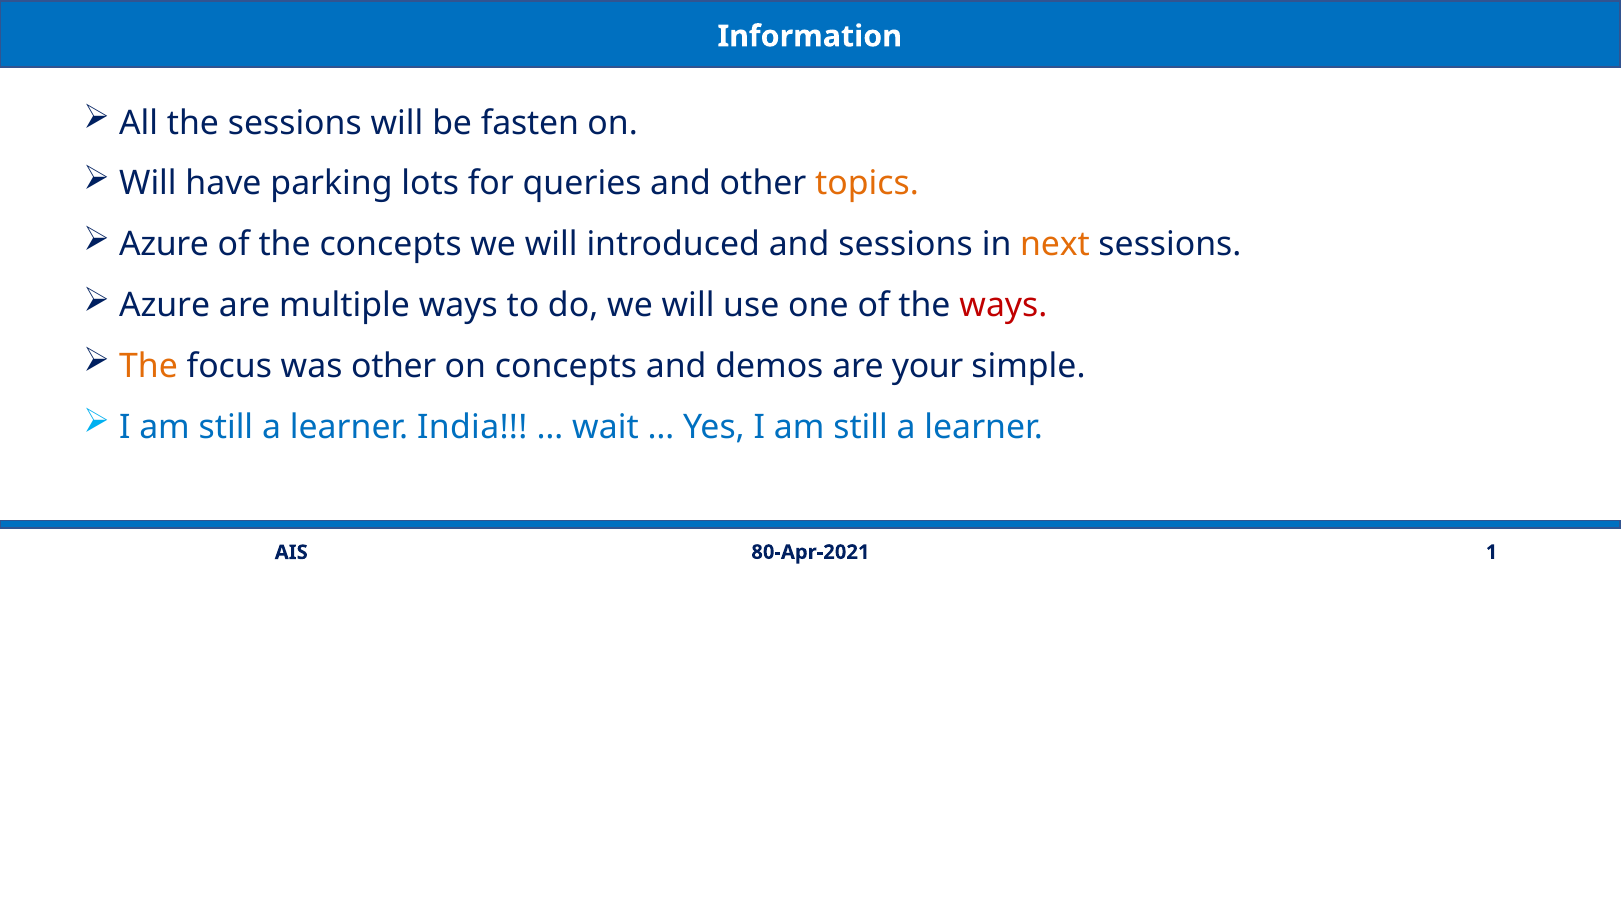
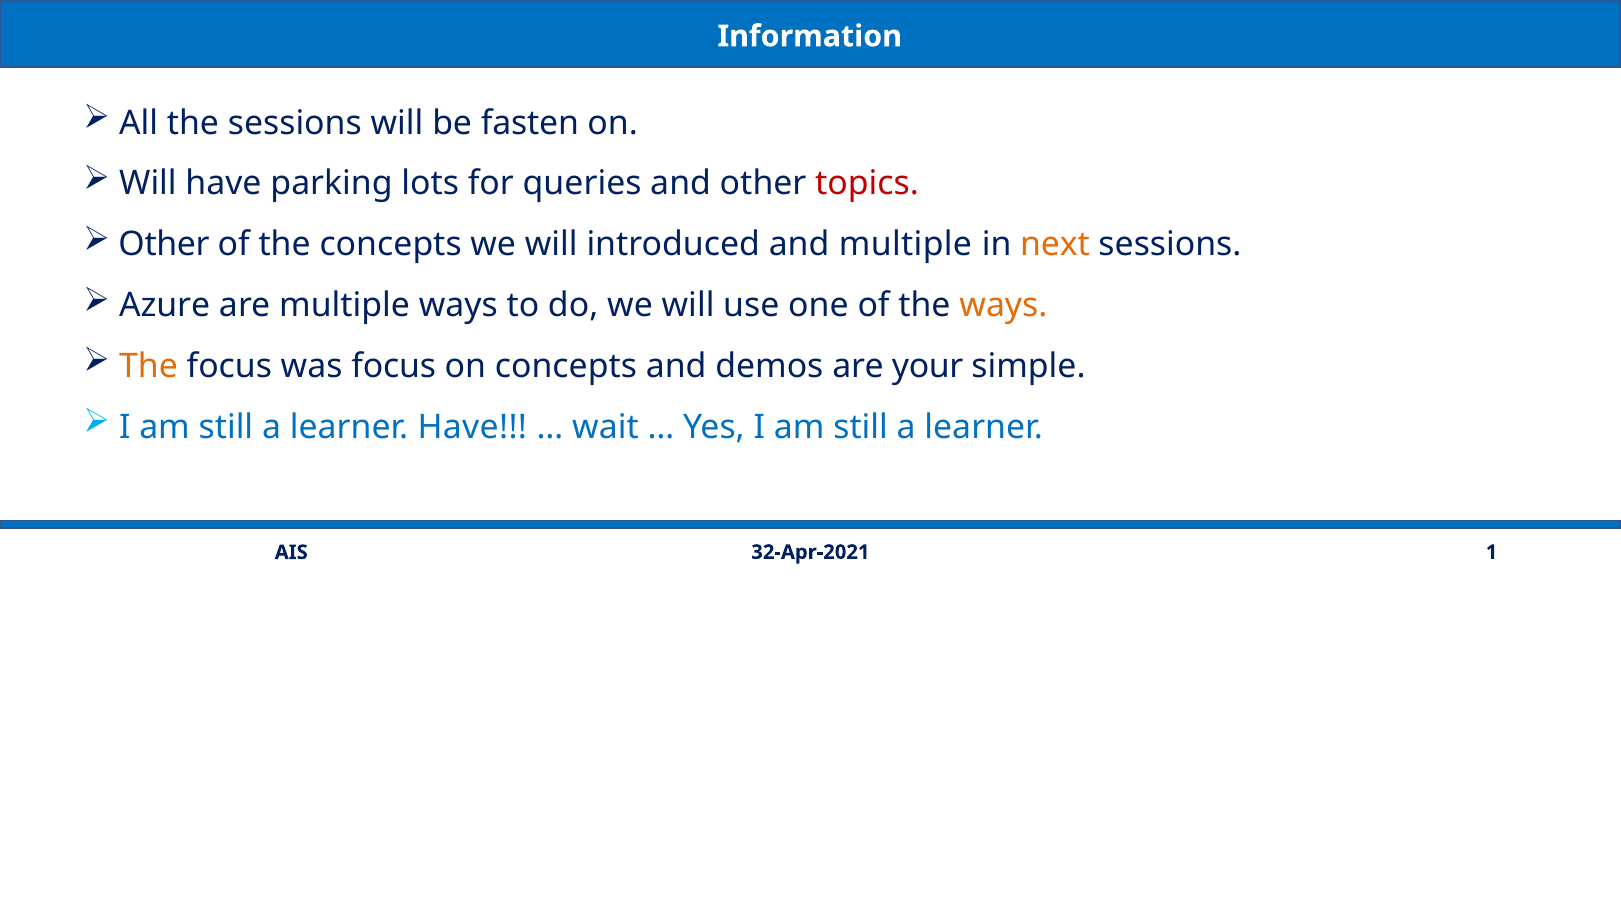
topics colour: orange -> red (867, 184)
Azure: Azure -> Other (164, 245)
and sessions: sessions -> multiple (905, 245)
ways colour: red -> orange (1003, 305)
was other: other -> focus (394, 366)
learner India: India -> Have (472, 427)
80-Apr-2021: 80-Apr-2021 -> 32-Apr-2021 (810, 552)
